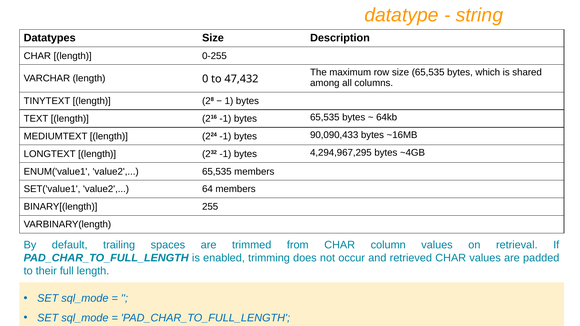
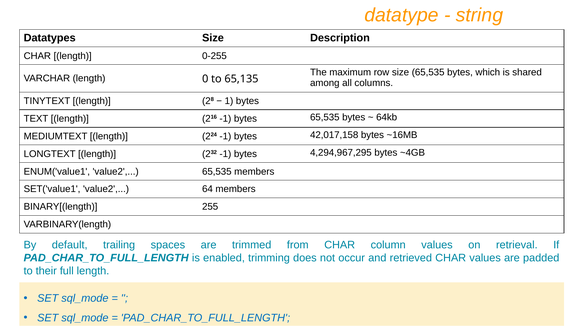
47,432: 47,432 -> 65,135 (241, 79)
90,090,433: 90,090,433 -> 42,017,158 (334, 135)
